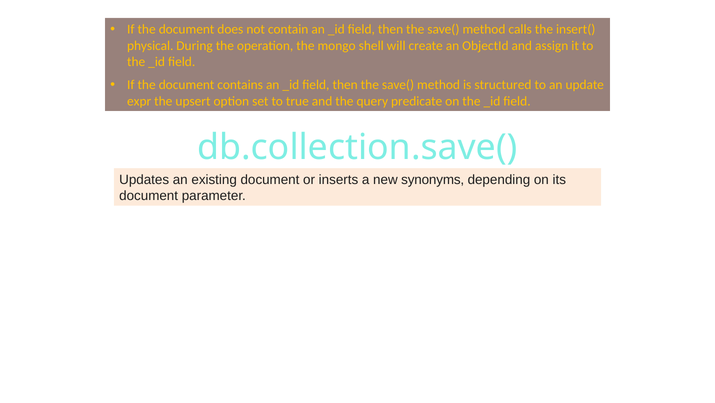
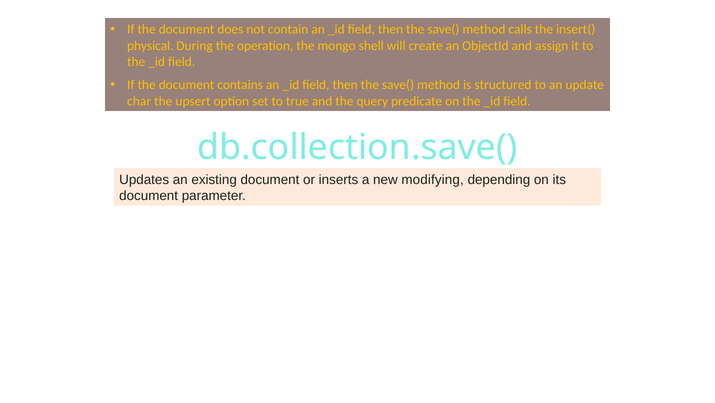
expr: expr -> char (139, 101)
synonyms: synonyms -> modifying (433, 179)
